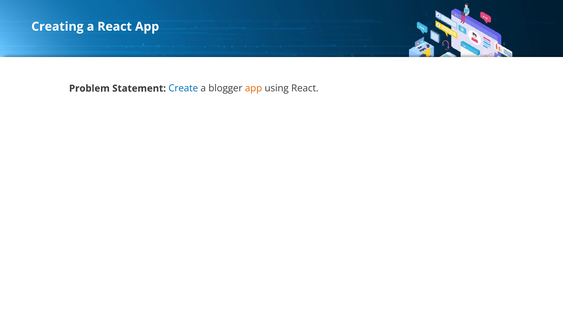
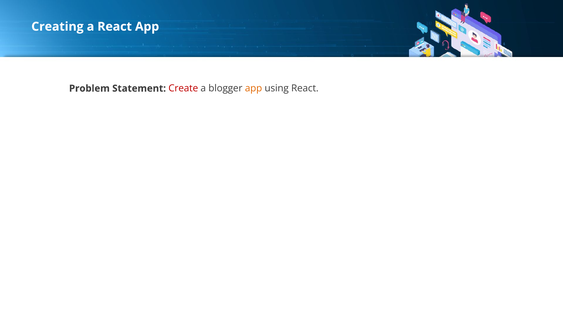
Create colour: blue -> red (183, 88)
